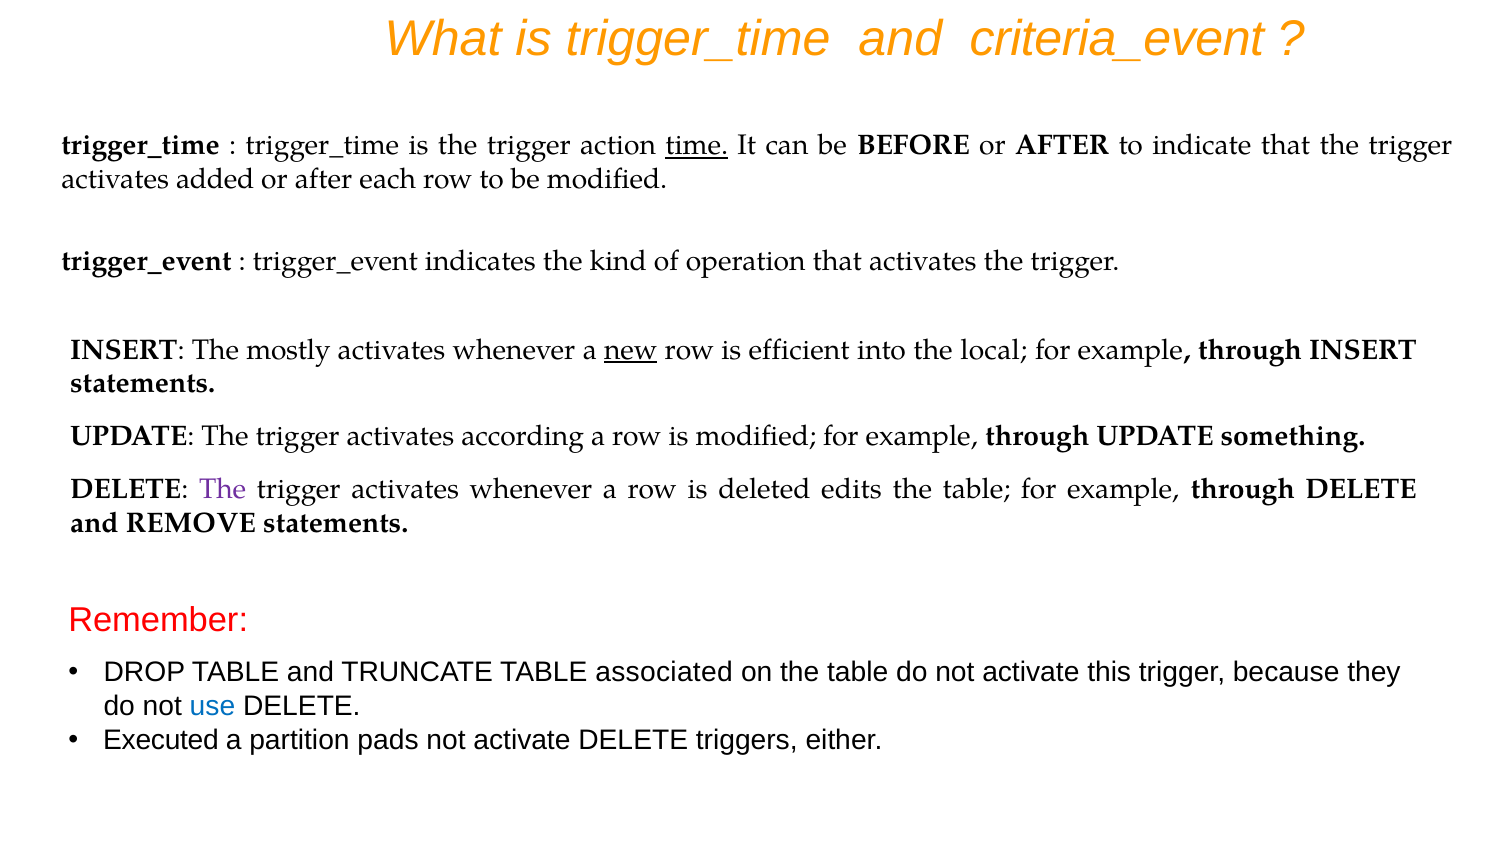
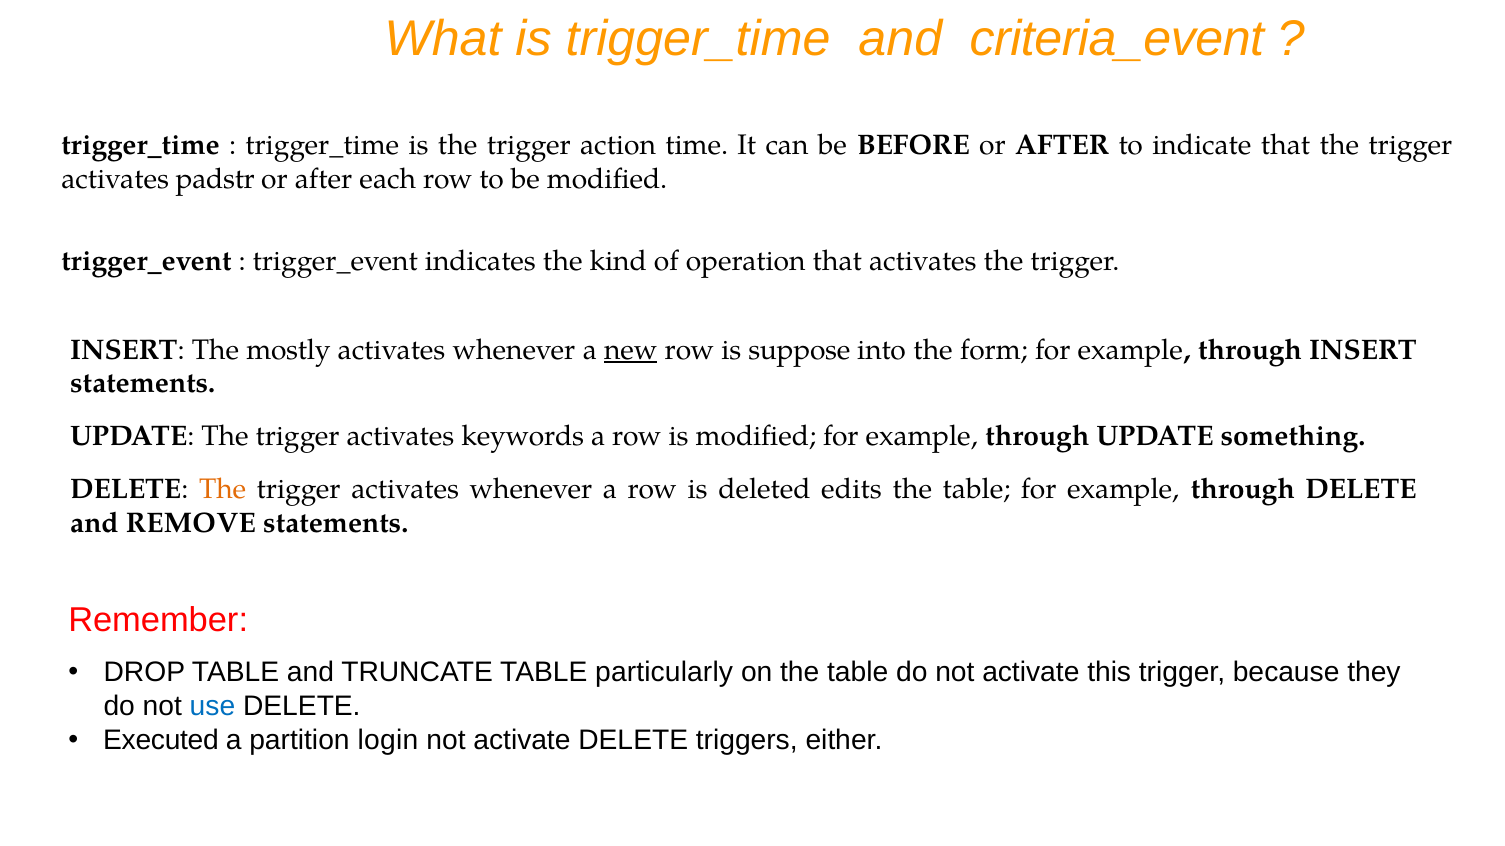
time underline: present -> none (697, 146)
added: added -> padstr (215, 180)
efficient: efficient -> suppose (799, 350)
local: local -> form (994, 350)
according: according -> keywords (523, 436)
The colour: purple -> orange (223, 489)
associated: associated -> particularly (664, 673)
pads: pads -> login (388, 741)
